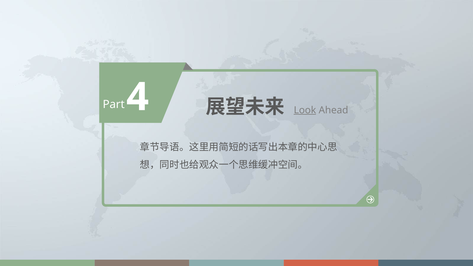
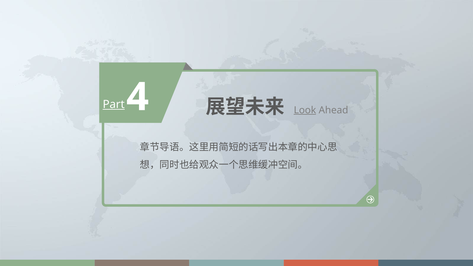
Part underline: none -> present (114, 104)
